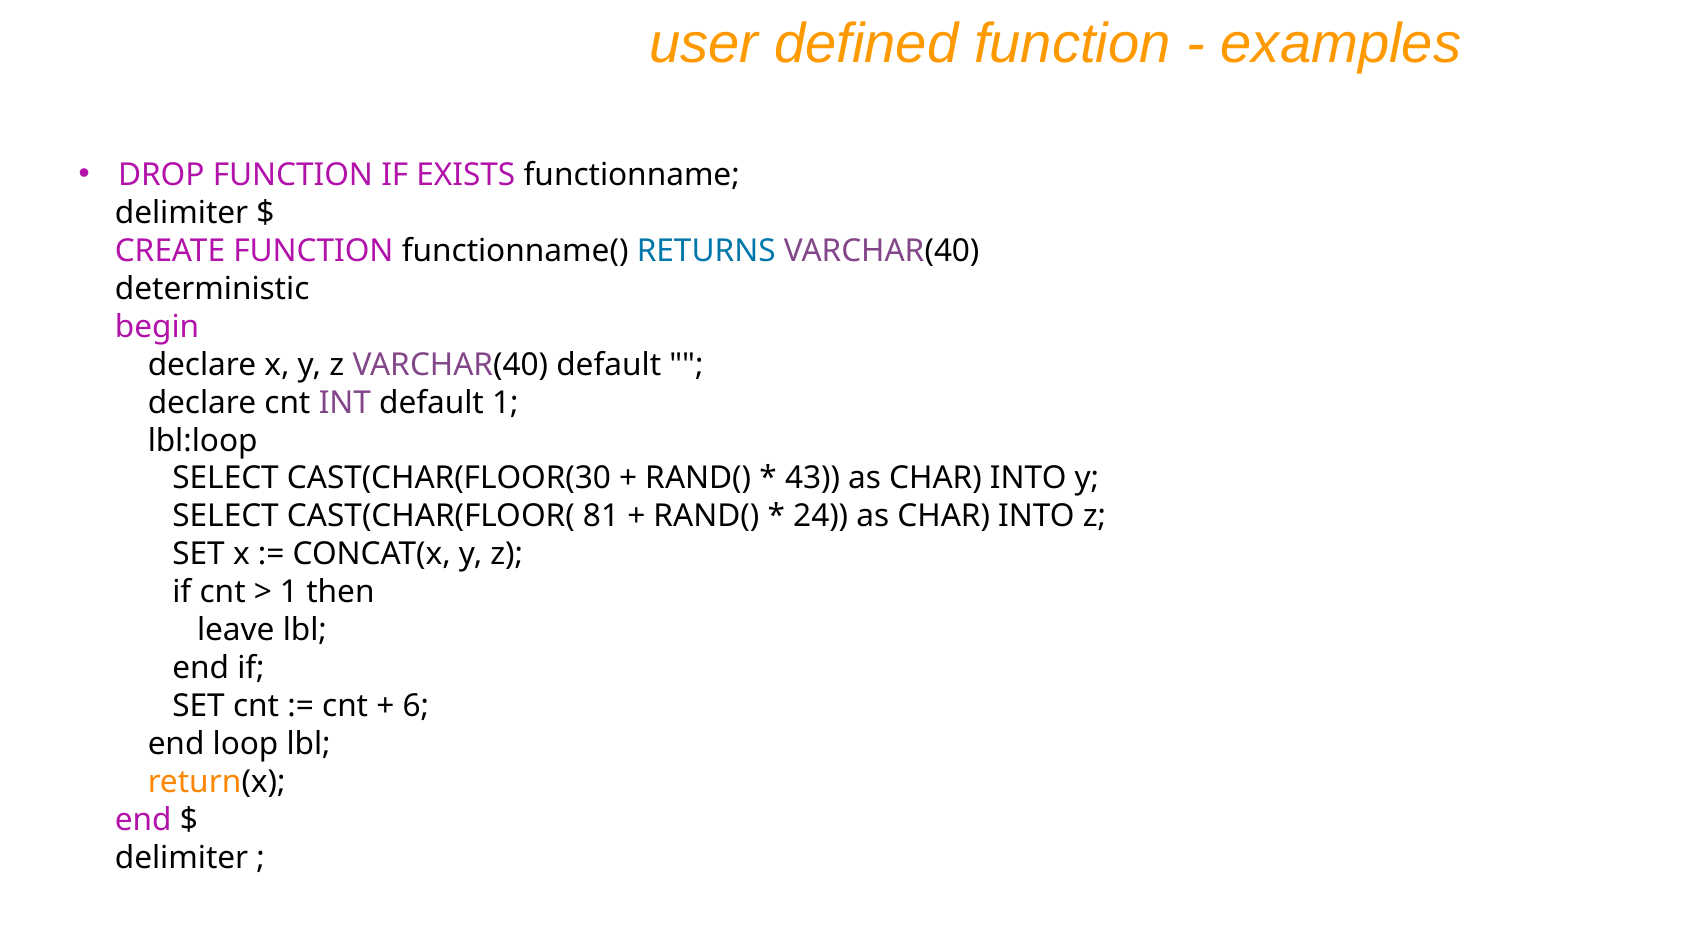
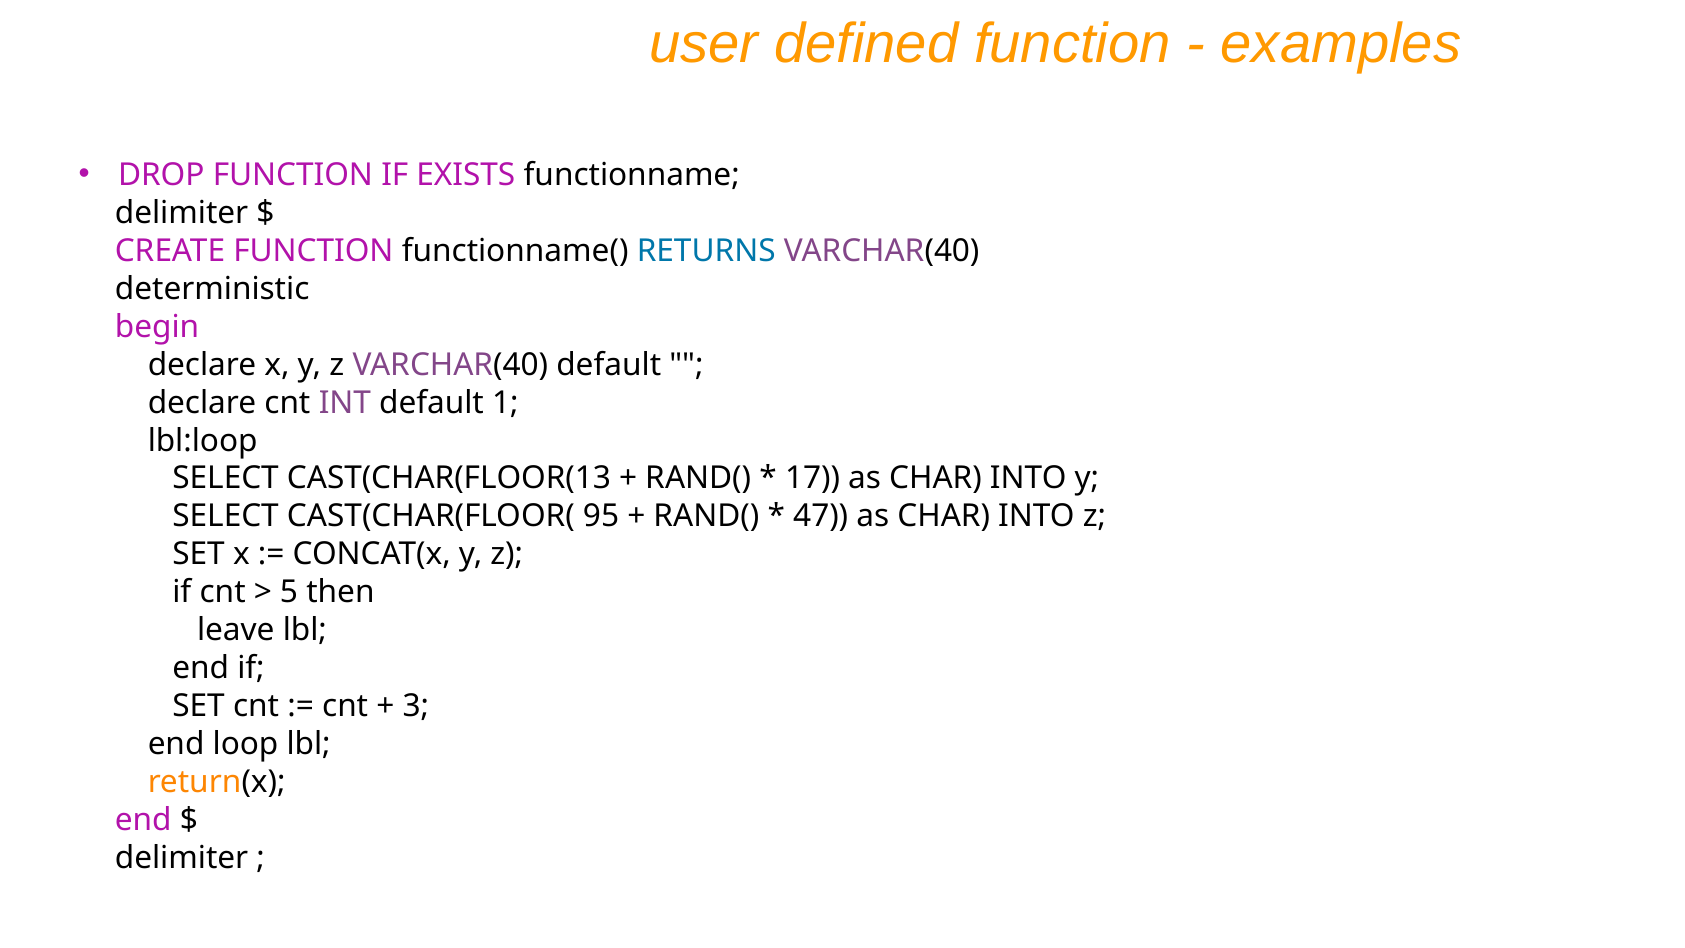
CAST(CHAR(FLOOR(30: CAST(CHAR(FLOOR(30 -> CAST(CHAR(FLOOR(13 (449, 478)
43: 43 -> 17 (813, 478)
81: 81 -> 95 (601, 516)
24: 24 -> 47 (821, 516)
1: 1 -> 5 (289, 592)
6: 6 -> 3 (416, 706)
